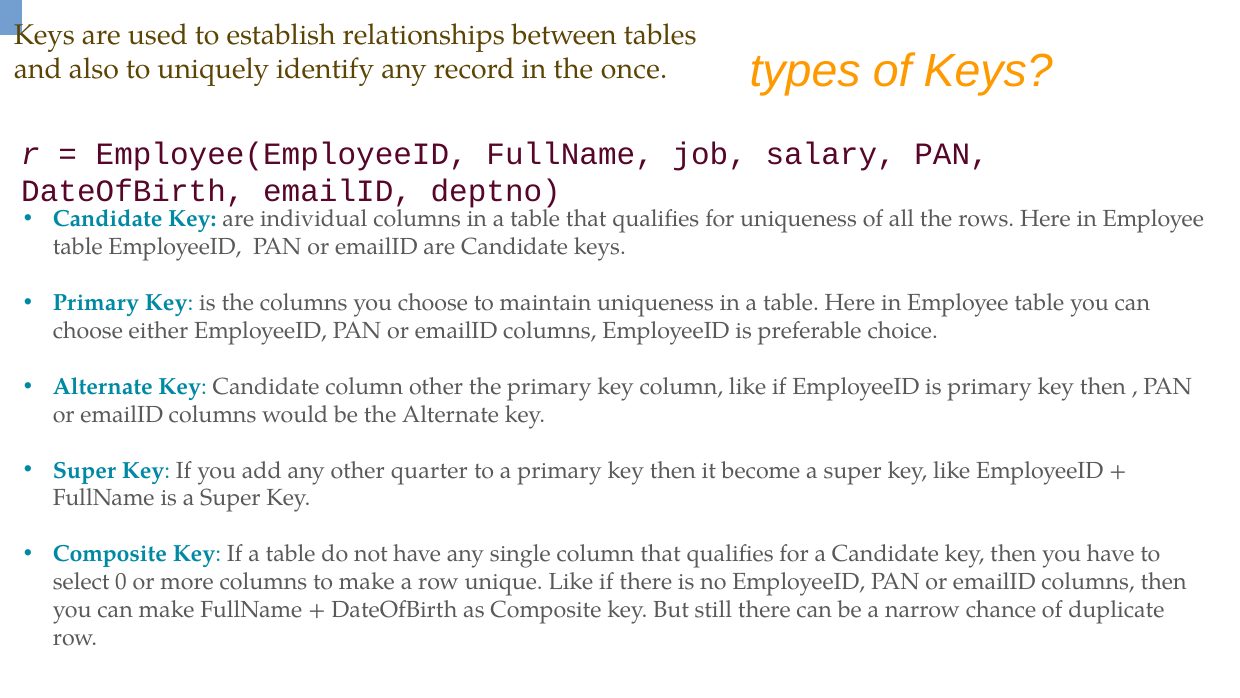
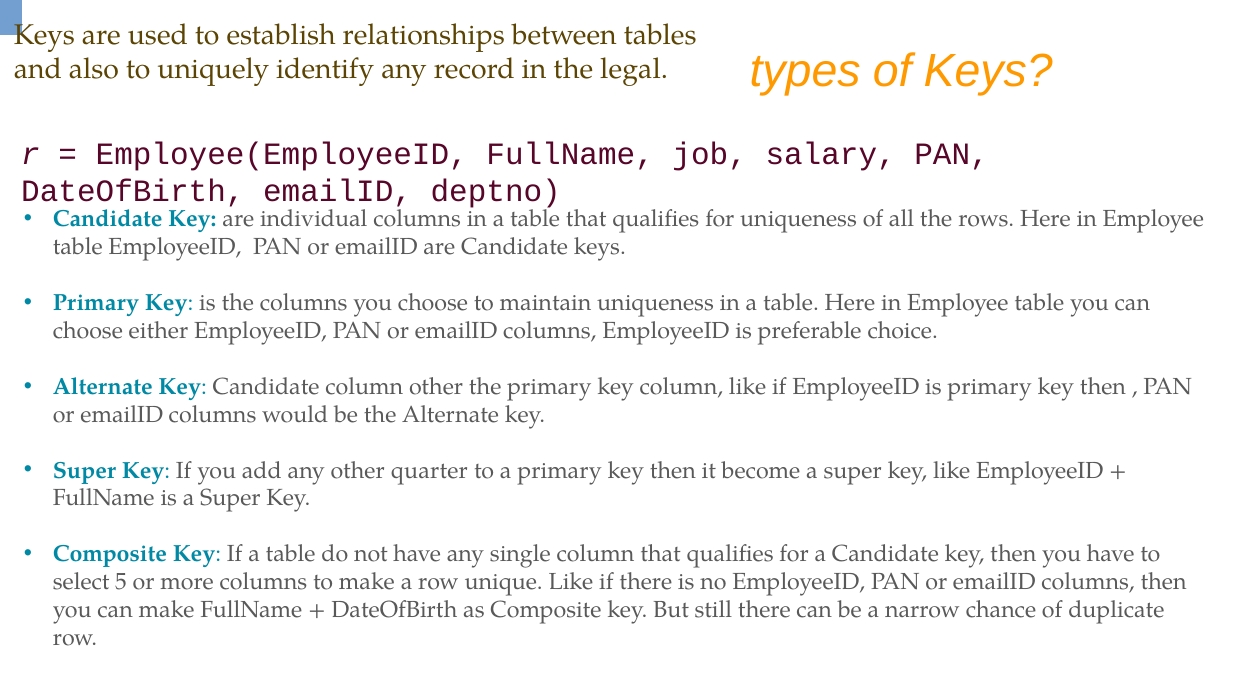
once: once -> legal (634, 70)
0: 0 -> 5 (121, 582)
